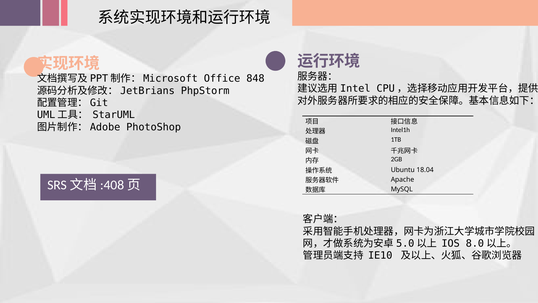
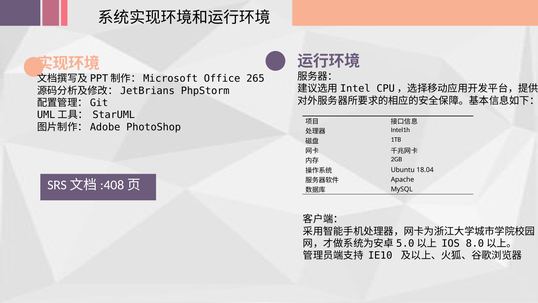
848: 848 -> 265 (255, 79)
